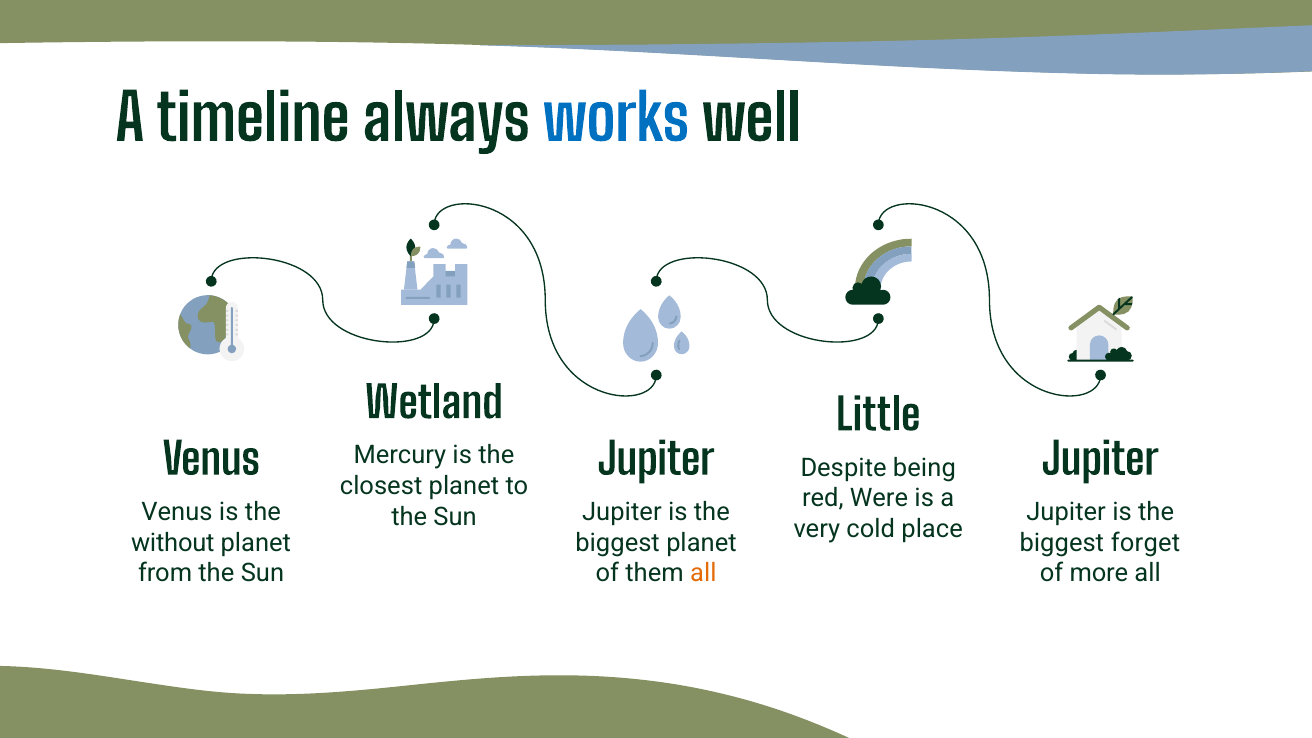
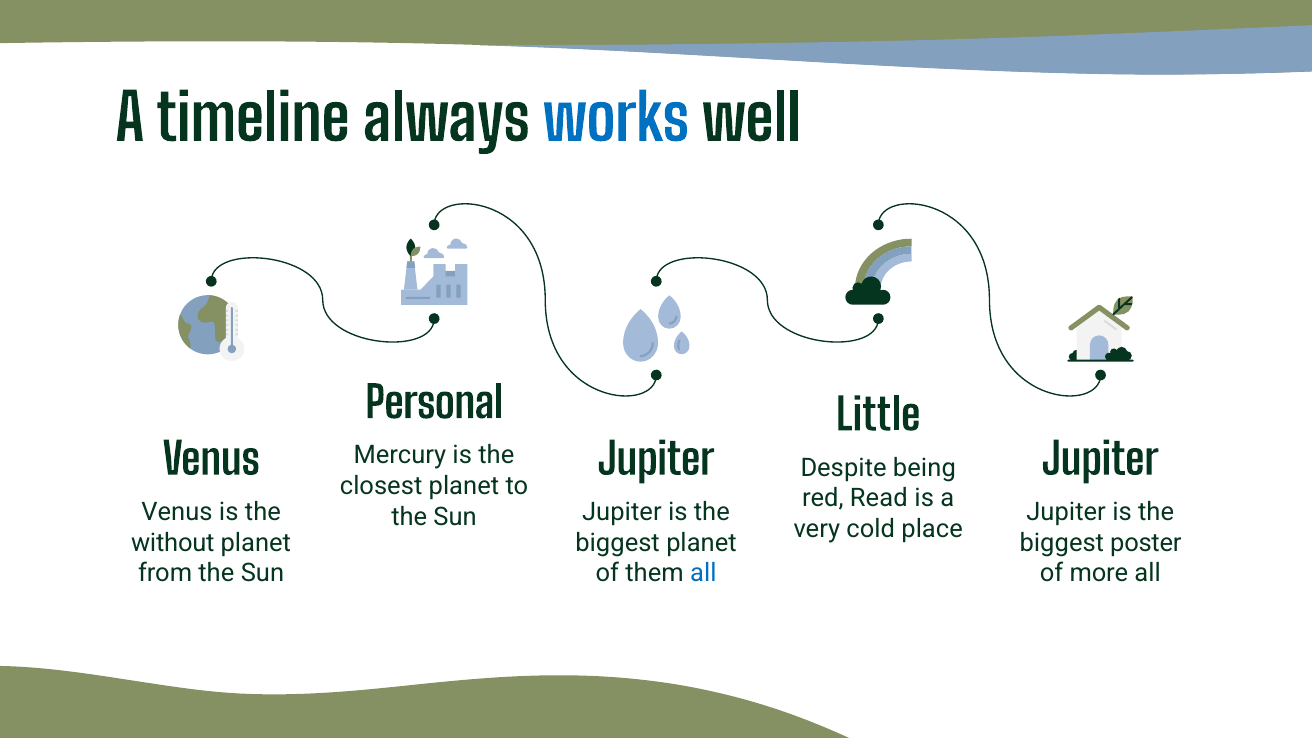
Wetland: Wetland -> Personal (434, 404)
Were: Were -> Read (879, 498)
forget: forget -> poster (1146, 543)
all colour: orange -> blue (703, 573)
